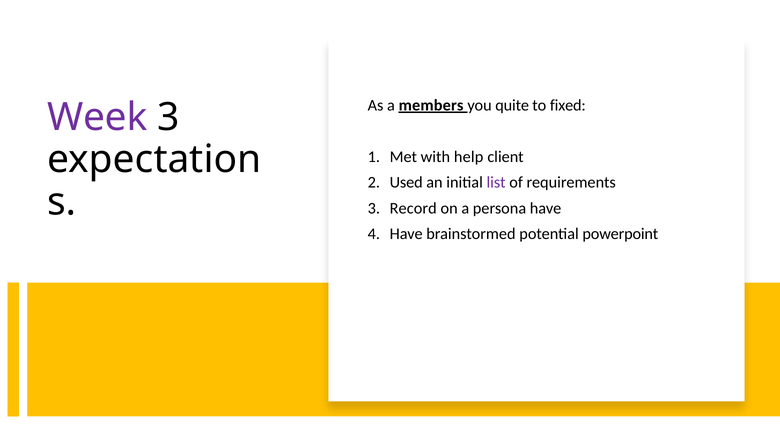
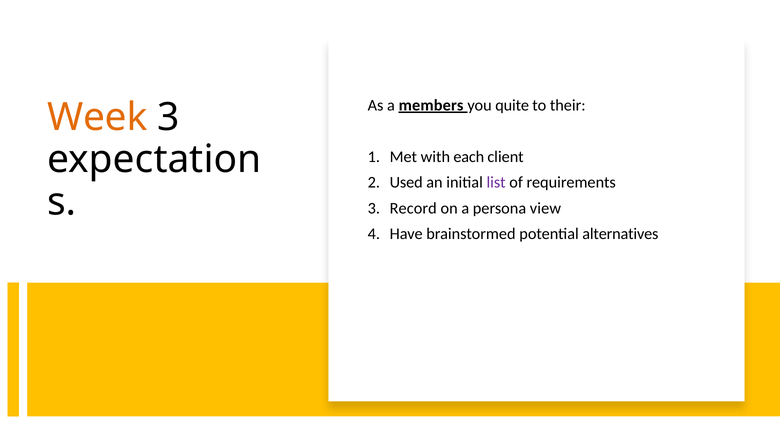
fixed: fixed -> their (568, 105)
Week colour: purple -> orange (97, 117)
help: help -> each (469, 157)
persona have: have -> view (545, 208)
powerpoint: powerpoint -> alternatives (620, 234)
